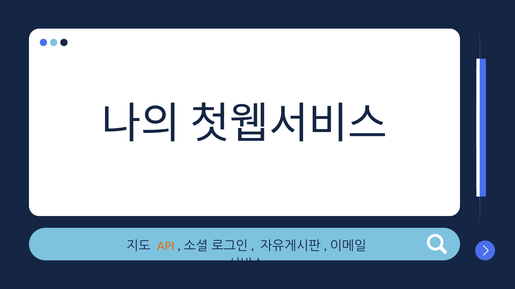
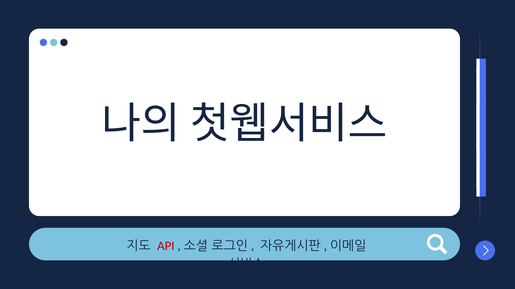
API colour: orange -> red (166, 247)
